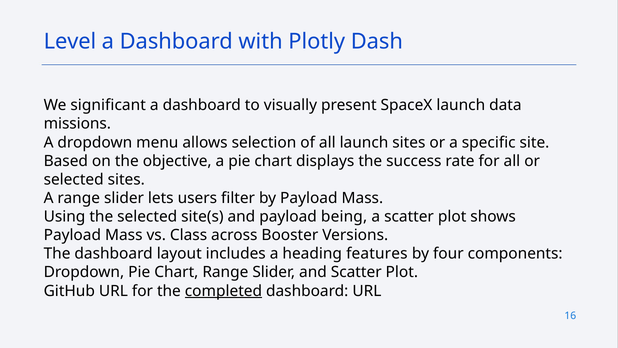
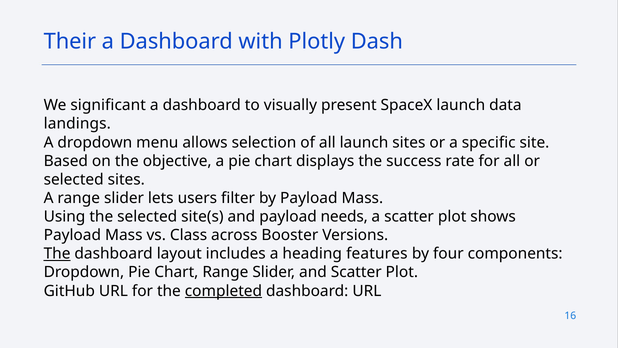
Level: Level -> Their (70, 41)
missions: missions -> landings (77, 124)
being: being -> needs (344, 216)
The underline: none -> present (57, 254)
